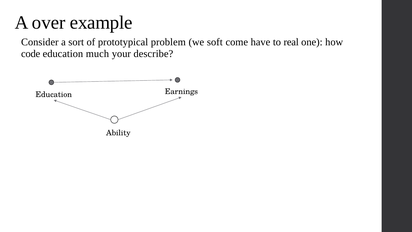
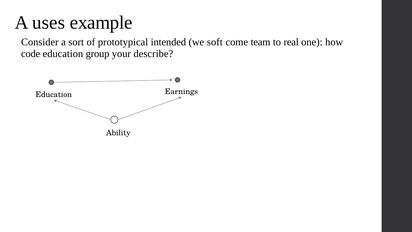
over: over -> uses (49, 23)
problem: problem -> intended (168, 42)
have: have -> team (261, 42)
much: much -> group (98, 54)
